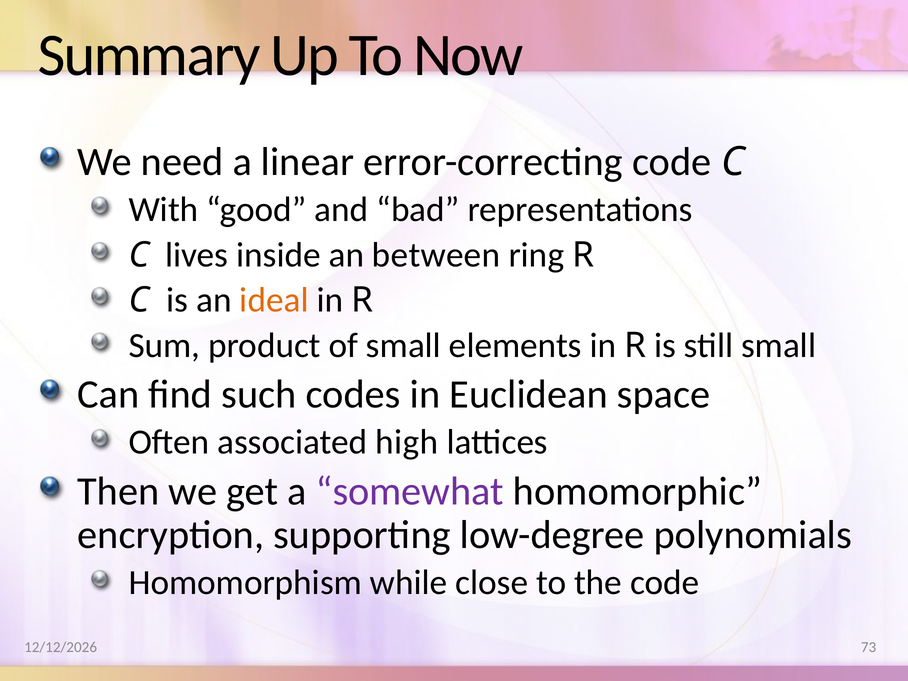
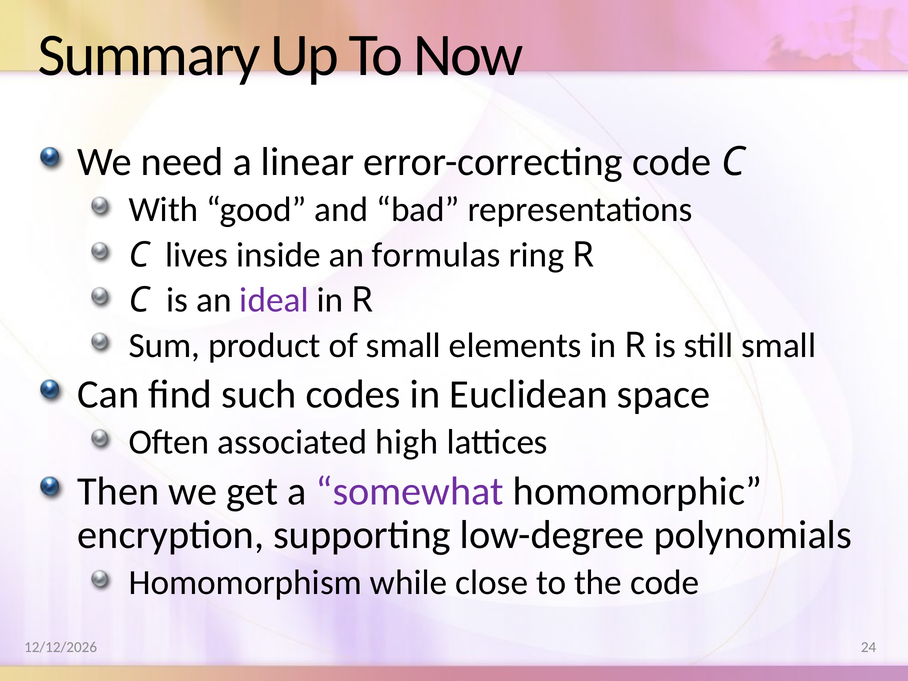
between: between -> formulas (436, 255)
ideal colour: orange -> purple (274, 300)
73: 73 -> 24 (869, 647)
